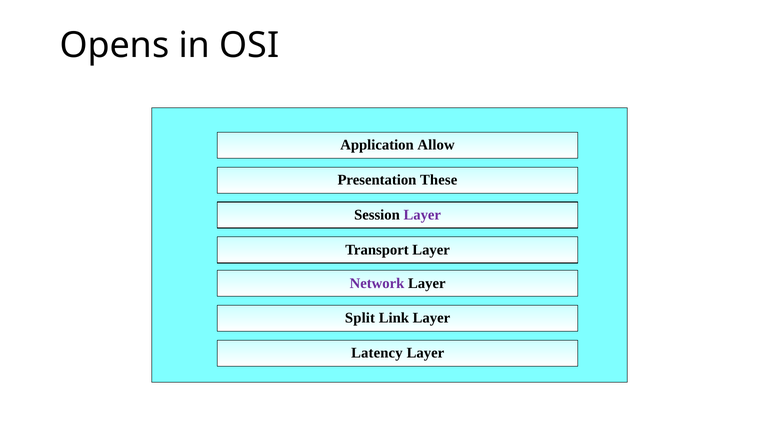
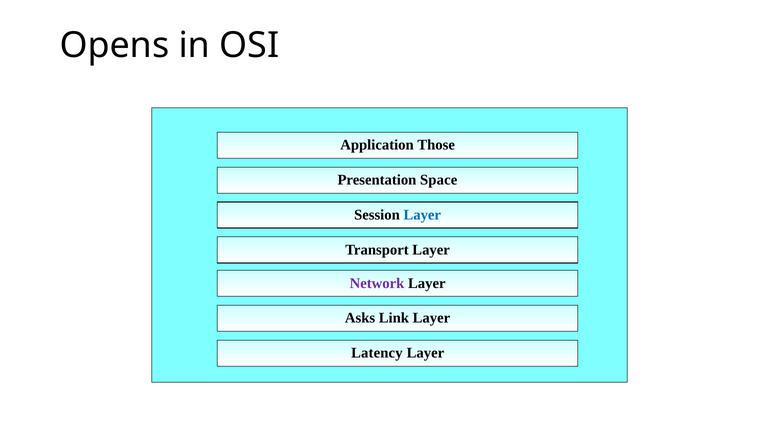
Allow: Allow -> Those (436, 145)
These: These -> Space (439, 180)
Layer colour: purple -> blue (422, 215)
Split: Split -> Asks (360, 318)
